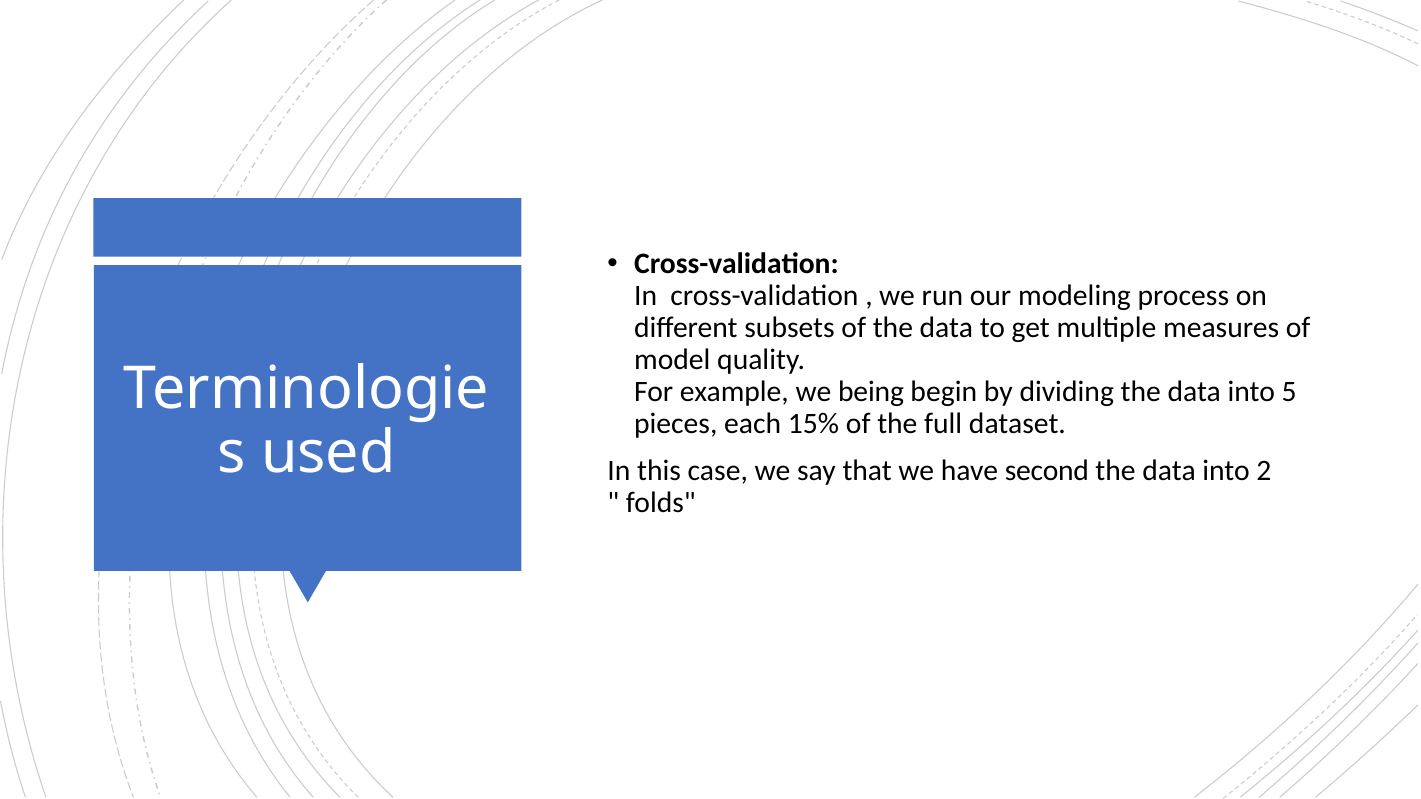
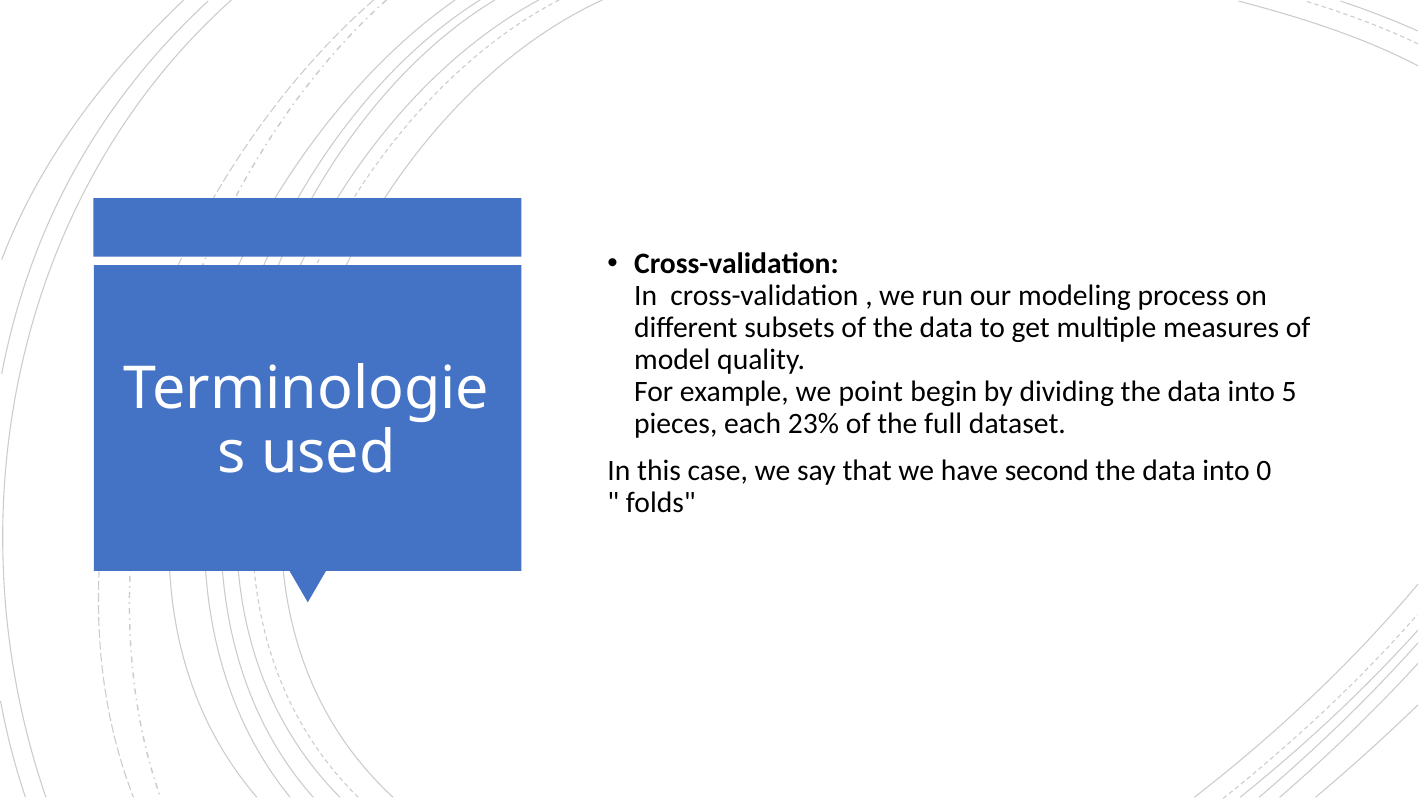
being: being -> point (871, 392)
15%: 15% -> 23% (813, 424)
2: 2 -> 0 (1264, 471)
